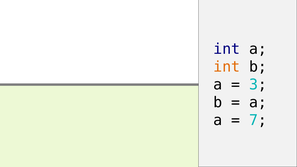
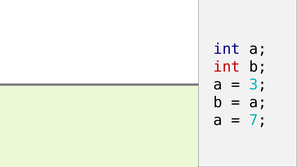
int colour: orange -> red (227, 67)
